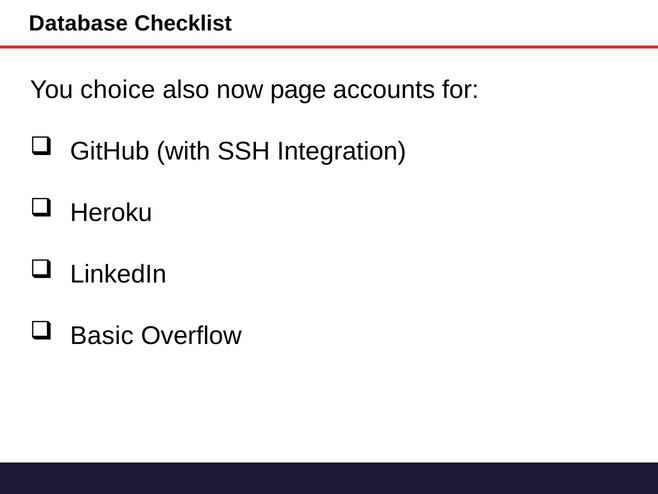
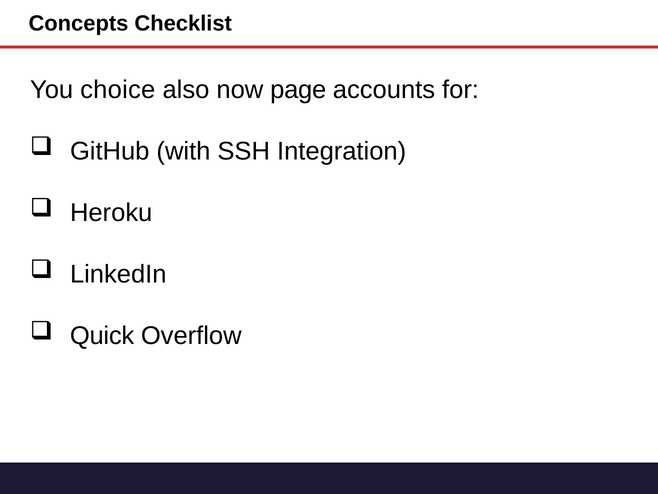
Database: Database -> Concepts (78, 23)
Basic: Basic -> Quick (102, 335)
